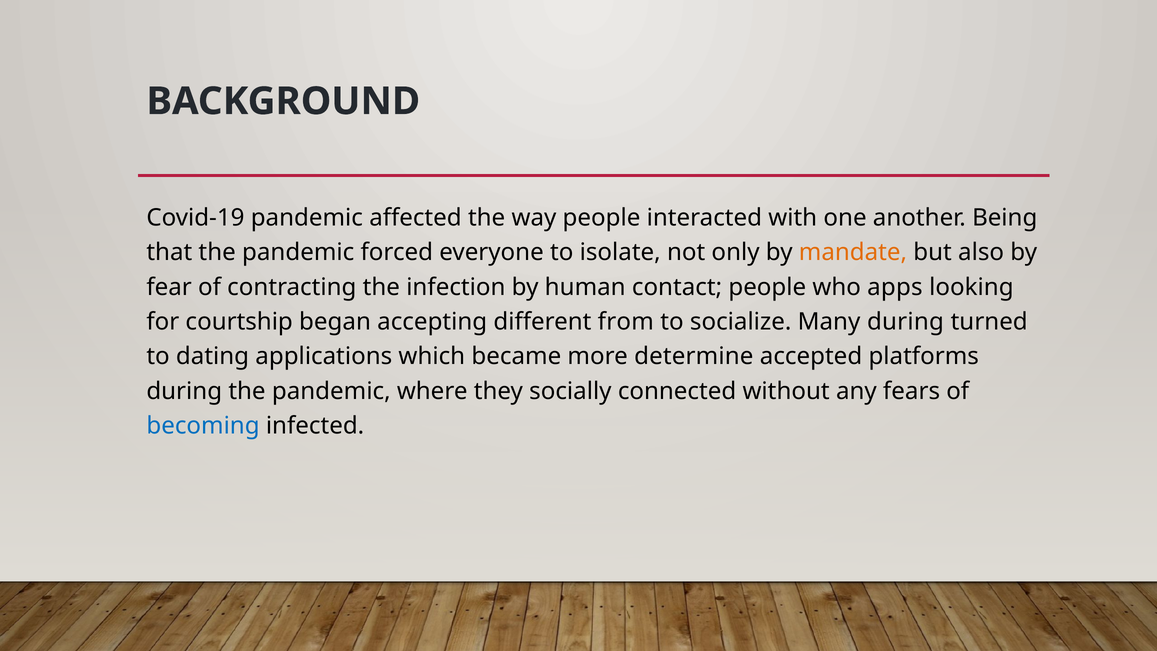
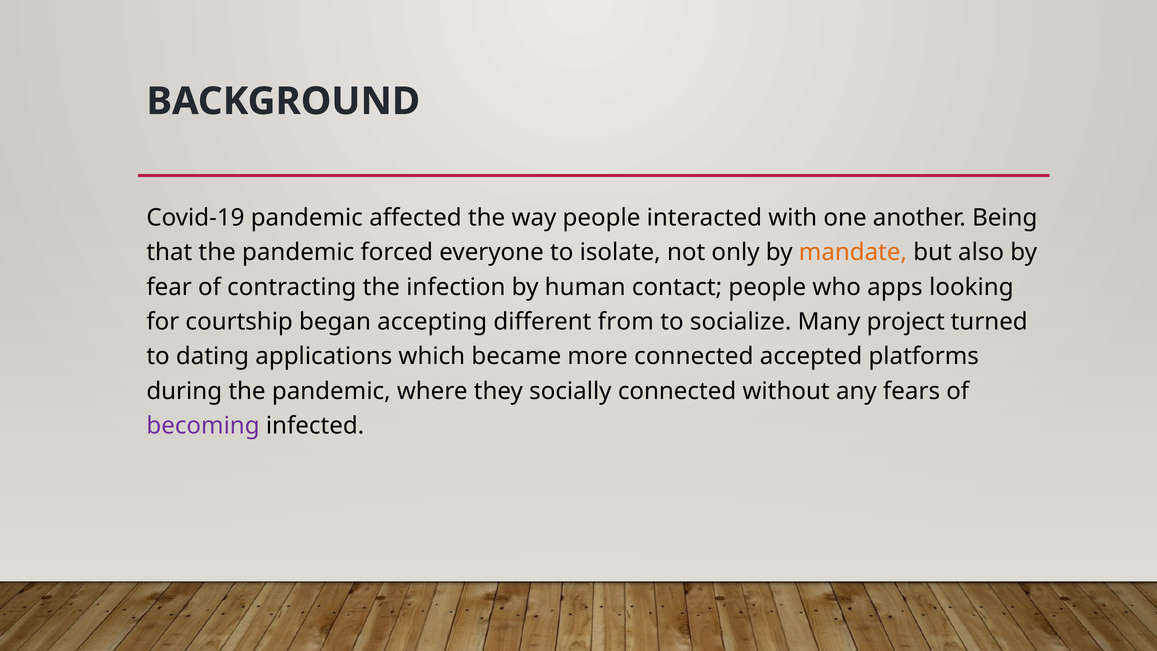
Many during: during -> project (906, 322)
more determine: determine -> connected (694, 356)
becoming colour: blue -> purple (203, 426)
